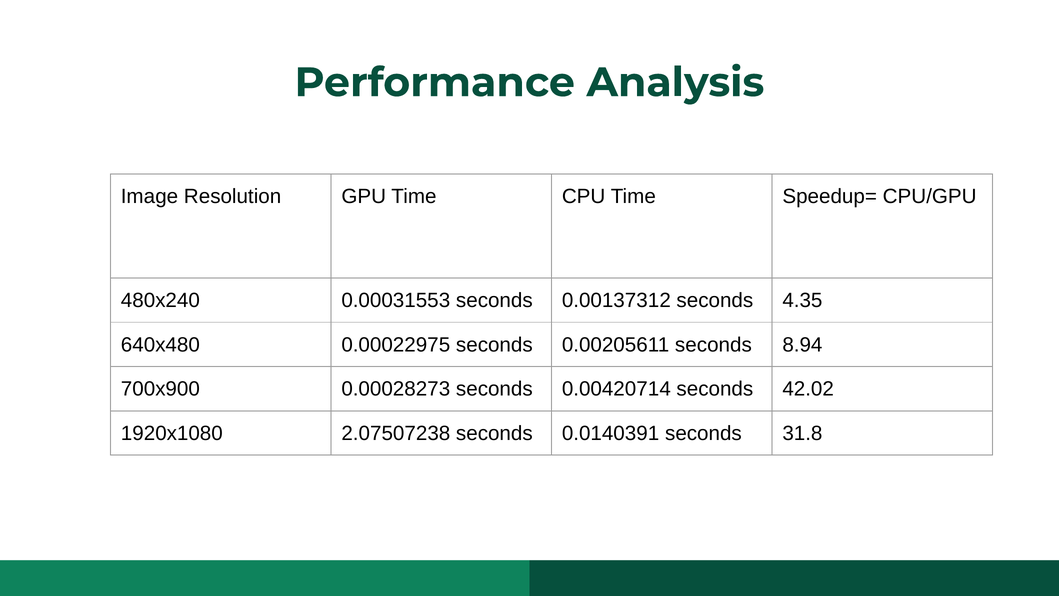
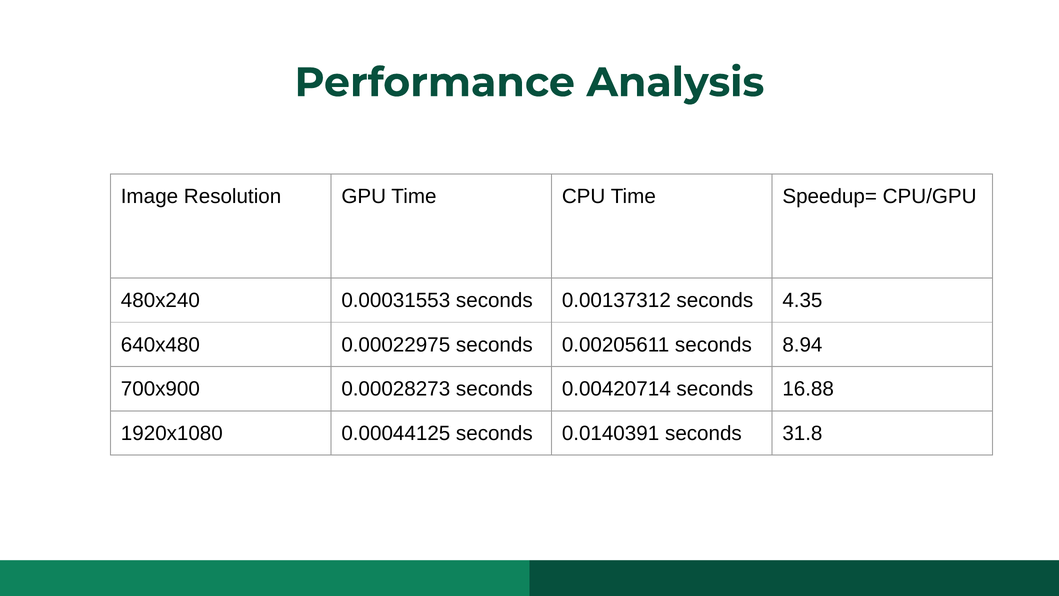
42.02: 42.02 -> 16.88 (808, 389)
2.07507238: 2.07507238 -> 0.00044125 (396, 433)
